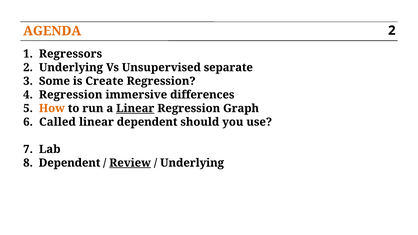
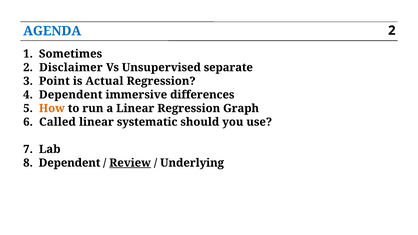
AGENDA colour: orange -> blue (52, 31)
Regressors: Regressors -> Sometimes (70, 54)
2 Underlying: Underlying -> Disclaimer (71, 67)
Some: Some -> Point (54, 81)
Create: Create -> Actual (104, 81)
Regression: Regression -> Dependent (71, 95)
Linear underline: present -> none (135, 108)
linear dependent: dependent -> systematic (147, 122)
